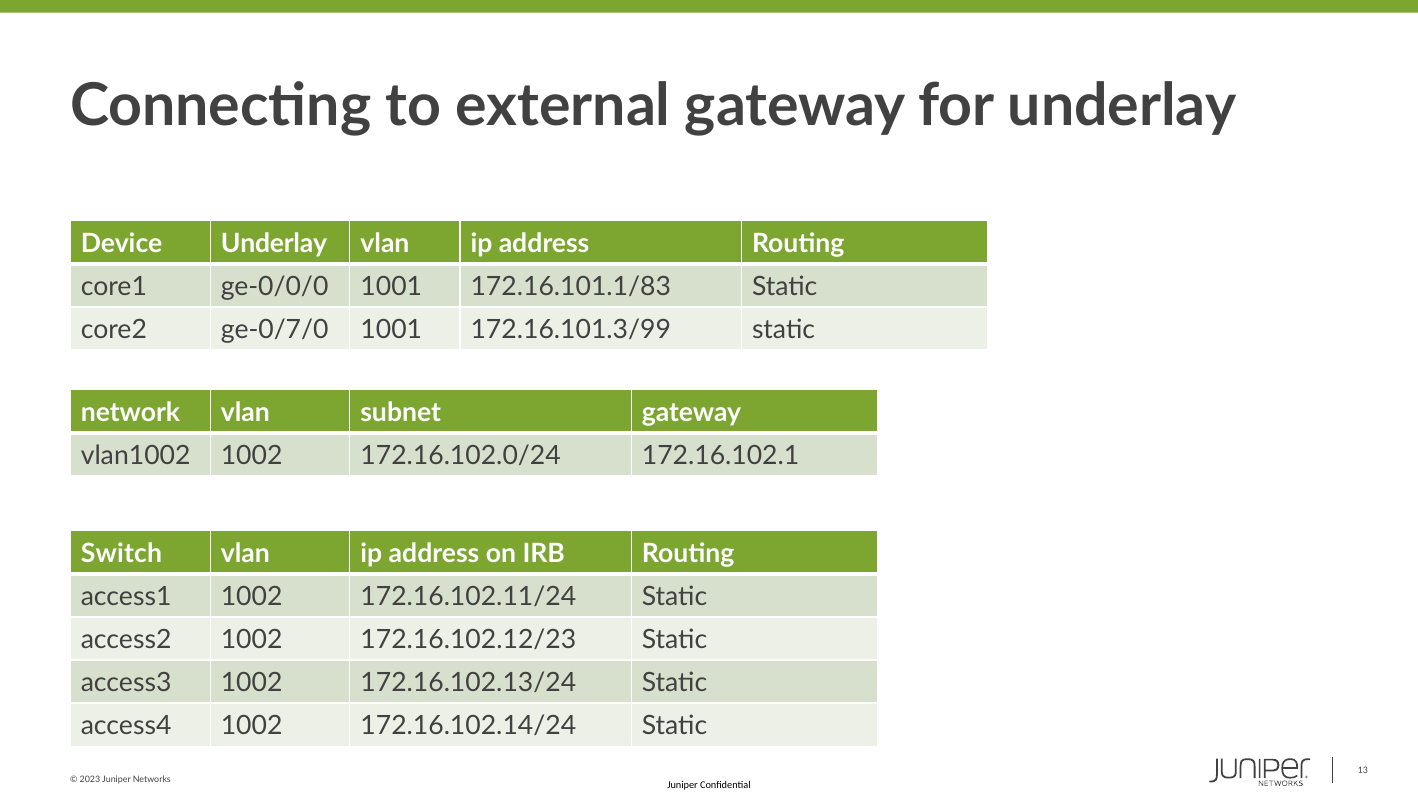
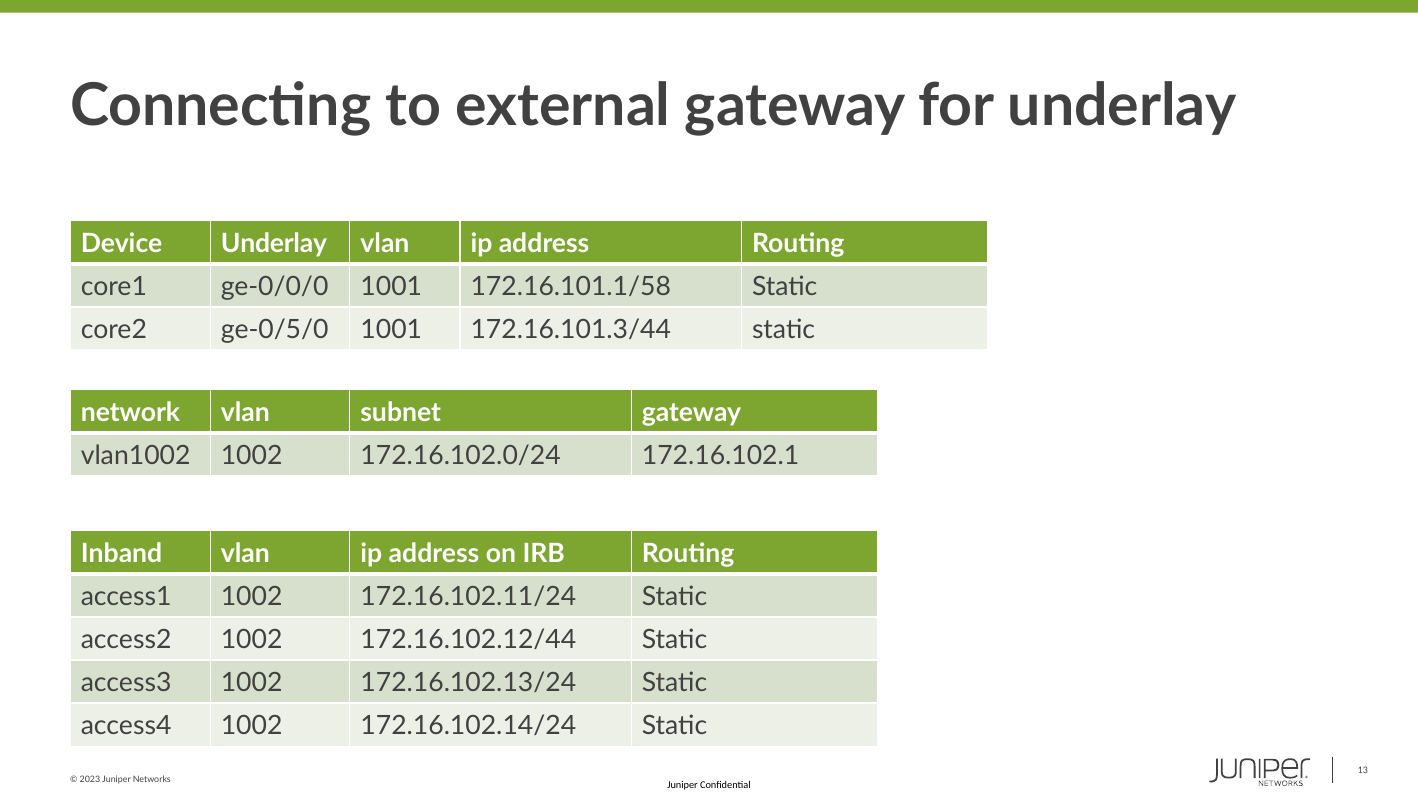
172.16.101.1/83: 172.16.101.1/83 -> 172.16.101.1/58 (571, 287)
ge-0/7/0: ge-0/7/0 -> ge-0/5/0 (275, 330)
172.16.101.3/99: 172.16.101.3/99 -> 172.16.101.3/44 (571, 330)
Switch: Switch -> Inband (122, 554)
172.16.102.12/23: 172.16.102.12/23 -> 172.16.102.12/44 (468, 640)
